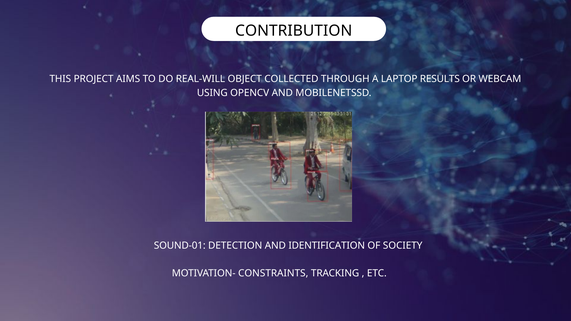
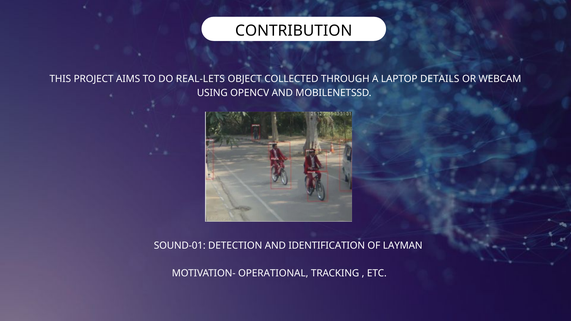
REAL-WILL: REAL-WILL -> REAL-LETS (200, 79)
RESULTS: RESULTS -> DETAILS (440, 79)
SOCIETY: SOCIETY -> LAYMAN (403, 246)
CONSTRAINTS: CONSTRAINTS -> OPERATIONAL (273, 273)
